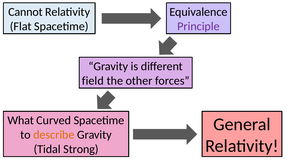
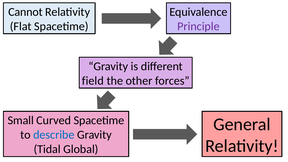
What: What -> Small (21, 120)
describe colour: orange -> blue (54, 135)
Strong: Strong -> Global (81, 149)
